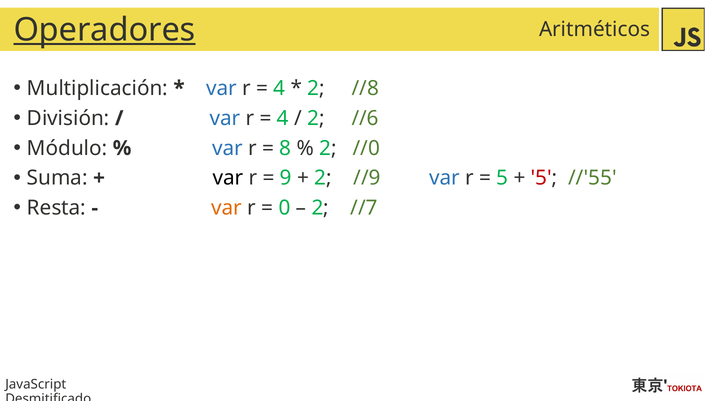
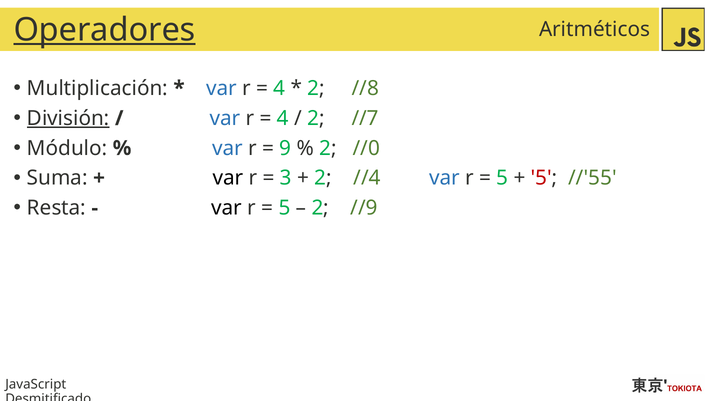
División underline: none -> present (68, 118)
//6: //6 -> //7 (365, 118)
8: 8 -> 9 (285, 148)
9: 9 -> 3 (286, 178)
//9: //9 -> //4 (367, 178)
var colour: orange -> black (227, 208)
0: 0 -> 5 (285, 208)
//7: //7 -> //9 (364, 208)
